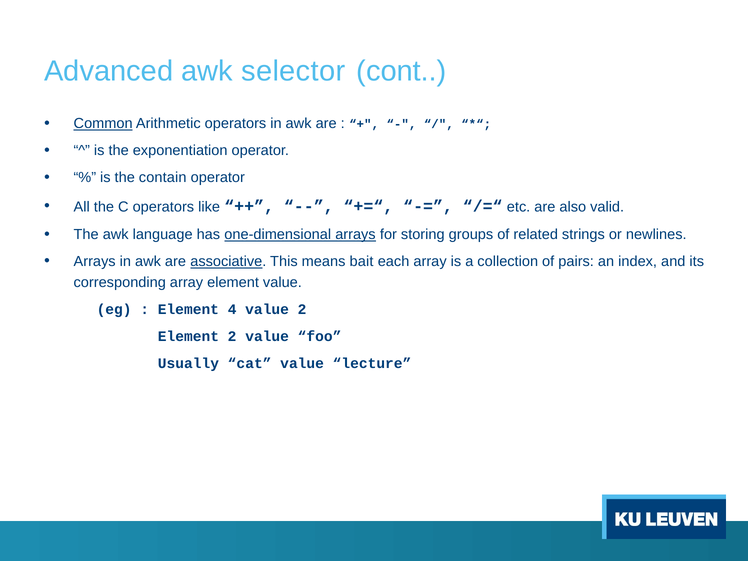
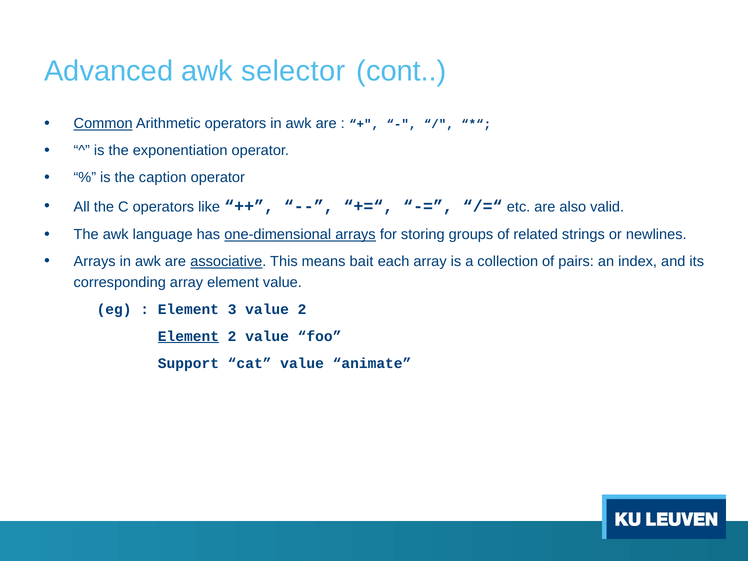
contain: contain -> caption (163, 178)
4: 4 -> 3 (232, 309)
Element underline: none -> present (188, 336)
Usually: Usually -> Support (188, 363)
lecture: lecture -> animate (372, 363)
